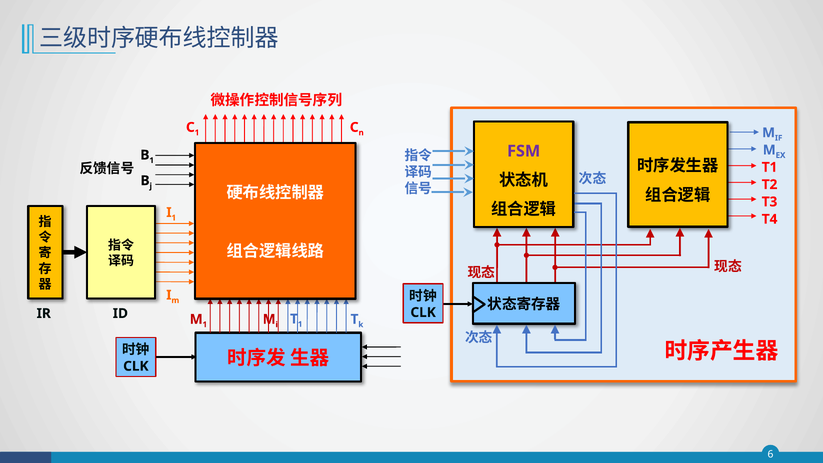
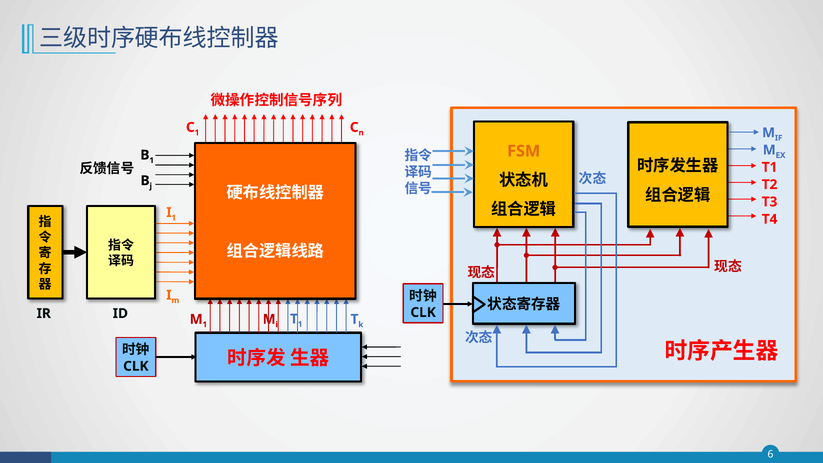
FSM colour: purple -> orange (524, 151)
